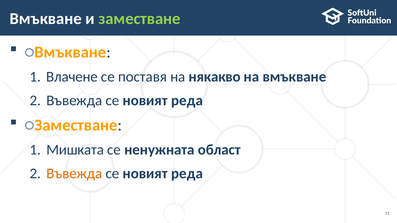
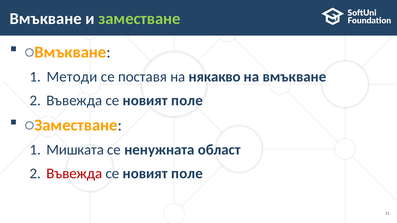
Влачене: Влачене -> Методи (72, 77)
реда: реда -> поле (187, 101)
Въвежда colour: orange -> red (74, 174)
реда: реда -> поле (187, 174)
